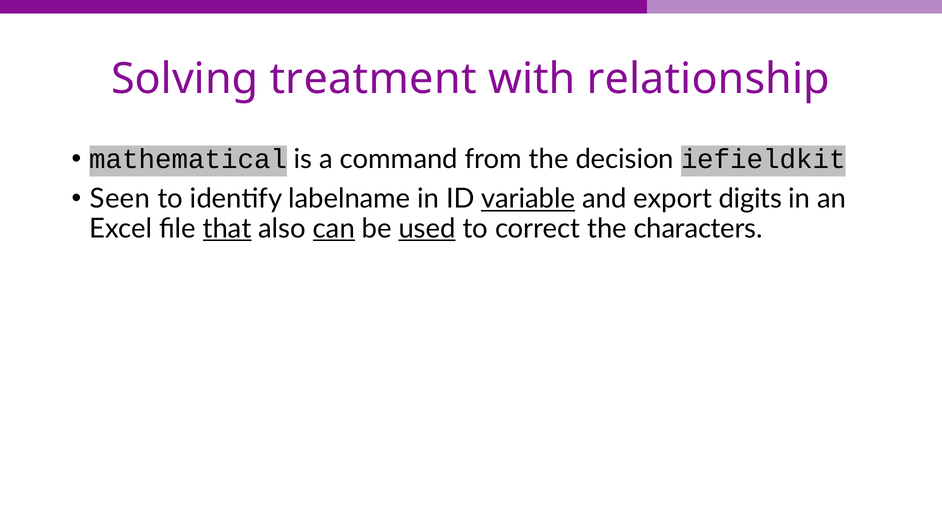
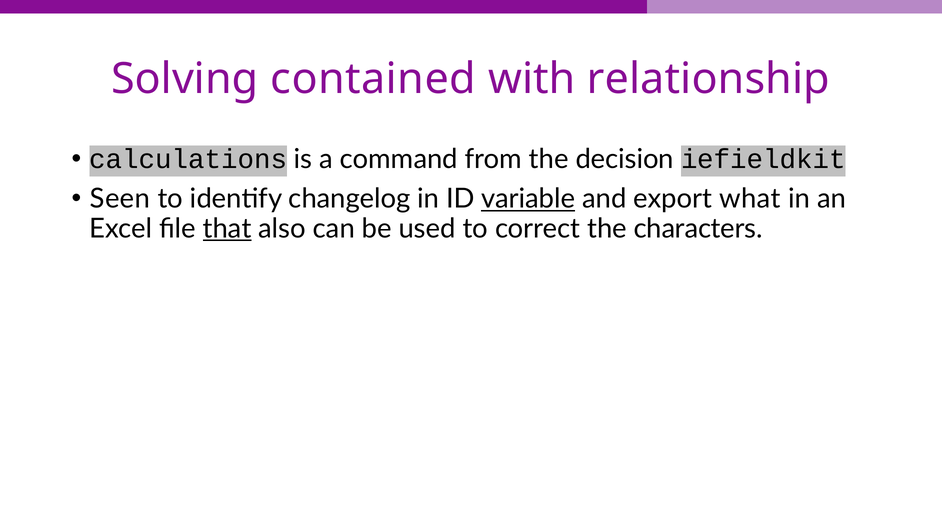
treatment: treatment -> contained (373, 79)
mathematical: mathematical -> calculations (188, 159)
labelname: labelname -> changelog (349, 199)
digits: digits -> what (750, 199)
can underline: present -> none (334, 228)
used underline: present -> none (427, 228)
